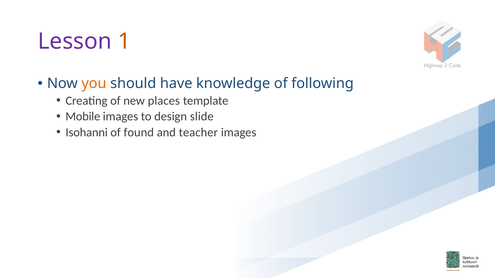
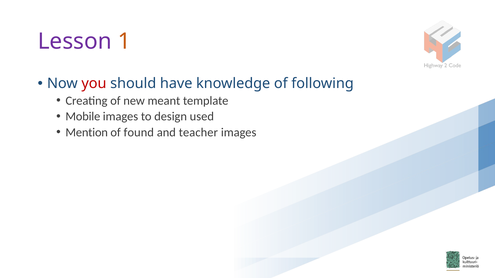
you colour: orange -> red (94, 84)
places: places -> meant (164, 101)
slide: slide -> used (202, 117)
Isohanni: Isohanni -> Mention (87, 133)
